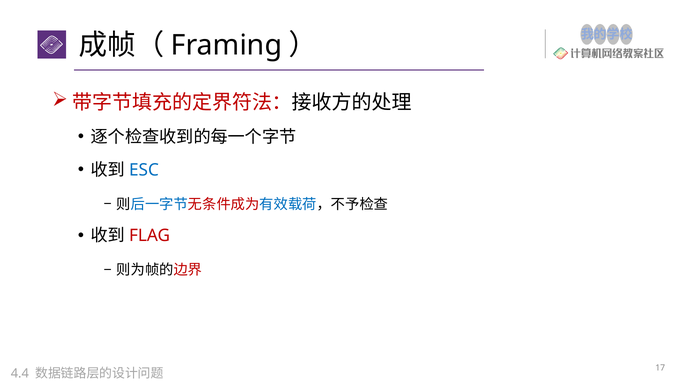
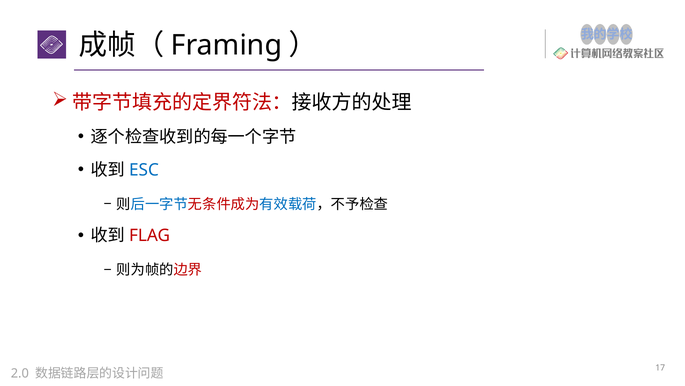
4.4: 4.4 -> 2.0 (20, 373)
